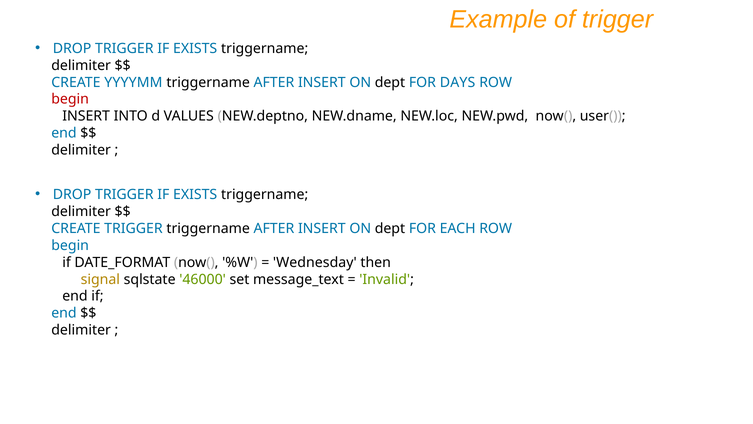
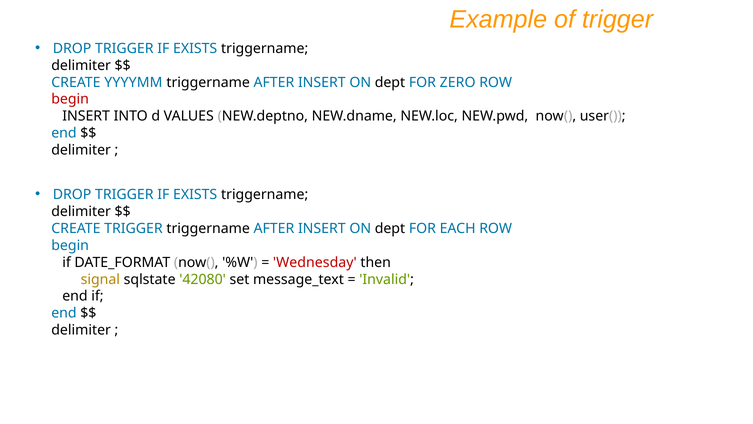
DAYS: DAYS -> ZERO (458, 82)
Wednesday colour: black -> red (315, 262)
46000: 46000 -> 42080 (203, 279)
